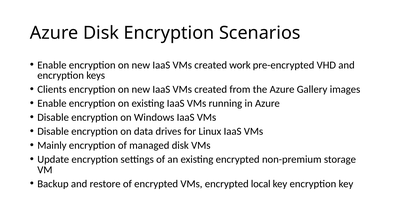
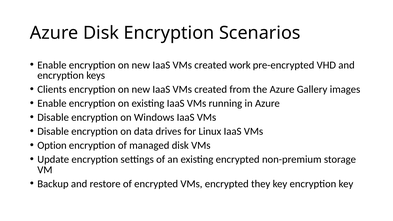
Mainly: Mainly -> Option (52, 146)
local: local -> they (261, 184)
